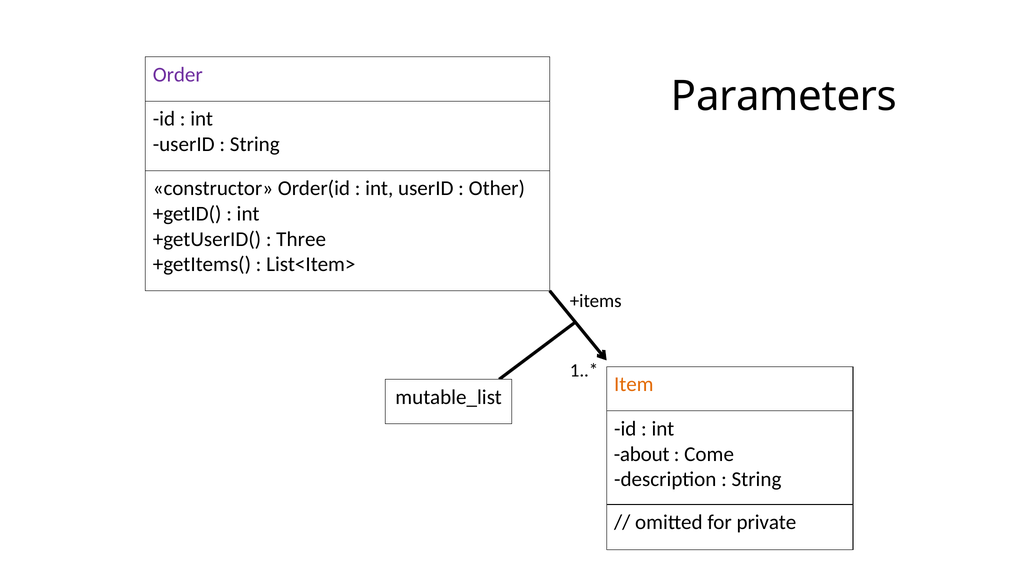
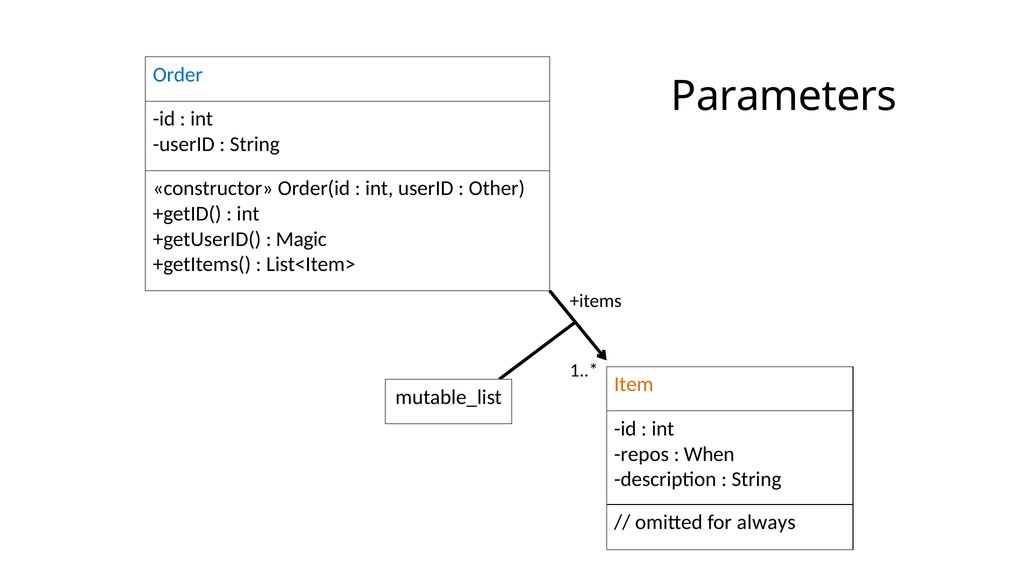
Order colour: purple -> blue (178, 75)
Three: Three -> Magic (301, 239)
about: about -> repos (642, 454)
Come: Come -> When (709, 454)
private: private -> always (766, 522)
